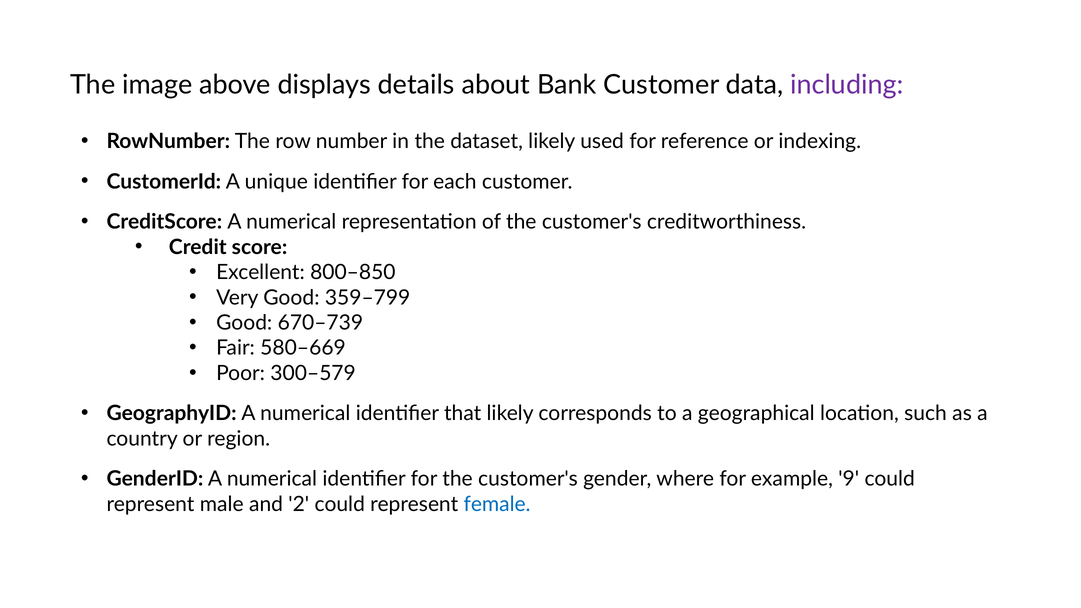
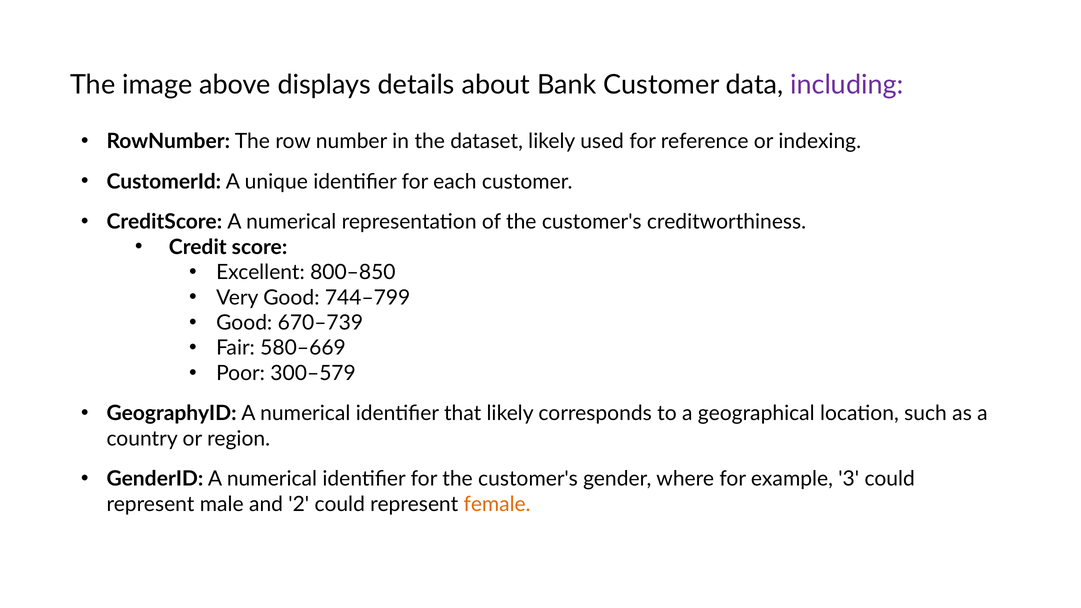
359–799: 359–799 -> 744–799 (368, 298)
9: 9 -> 3 (849, 479)
female colour: blue -> orange (497, 504)
